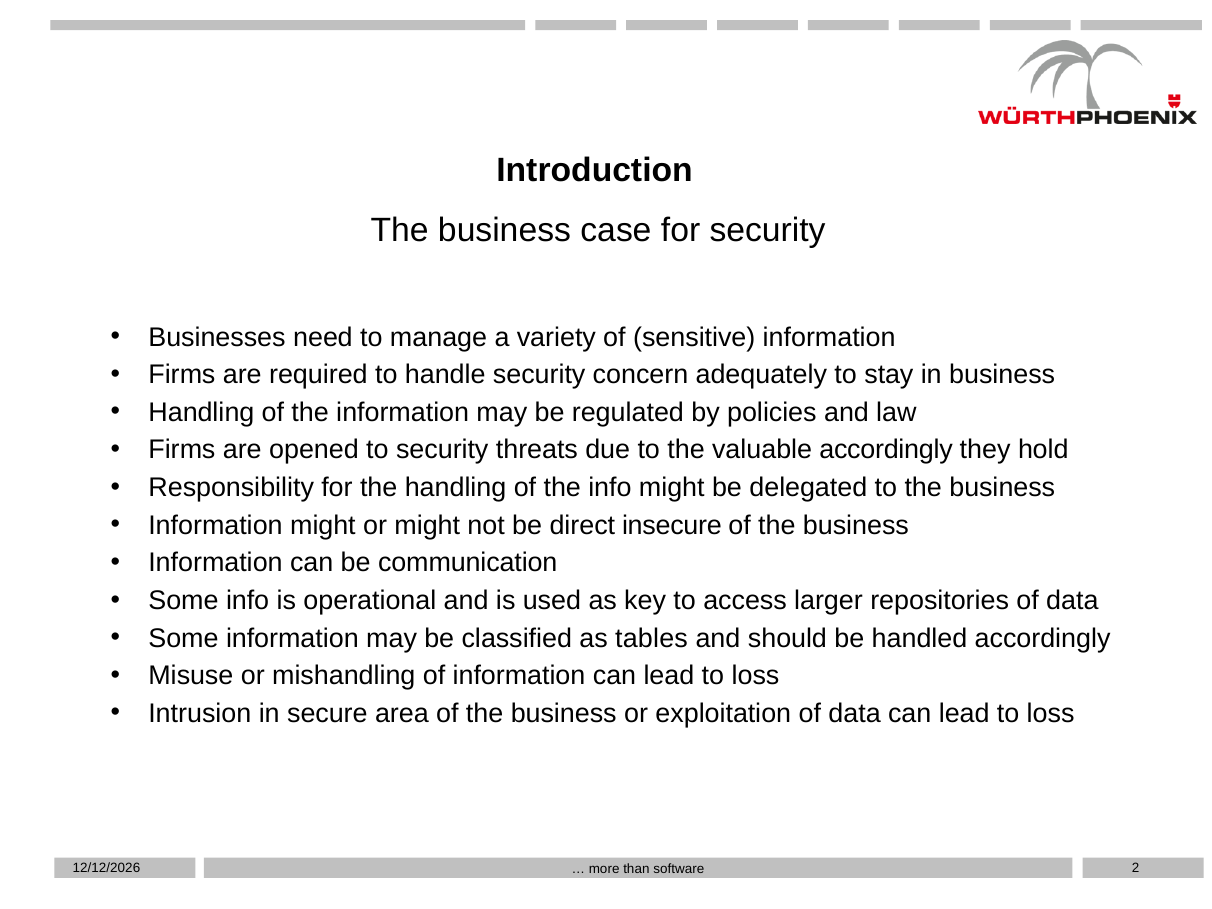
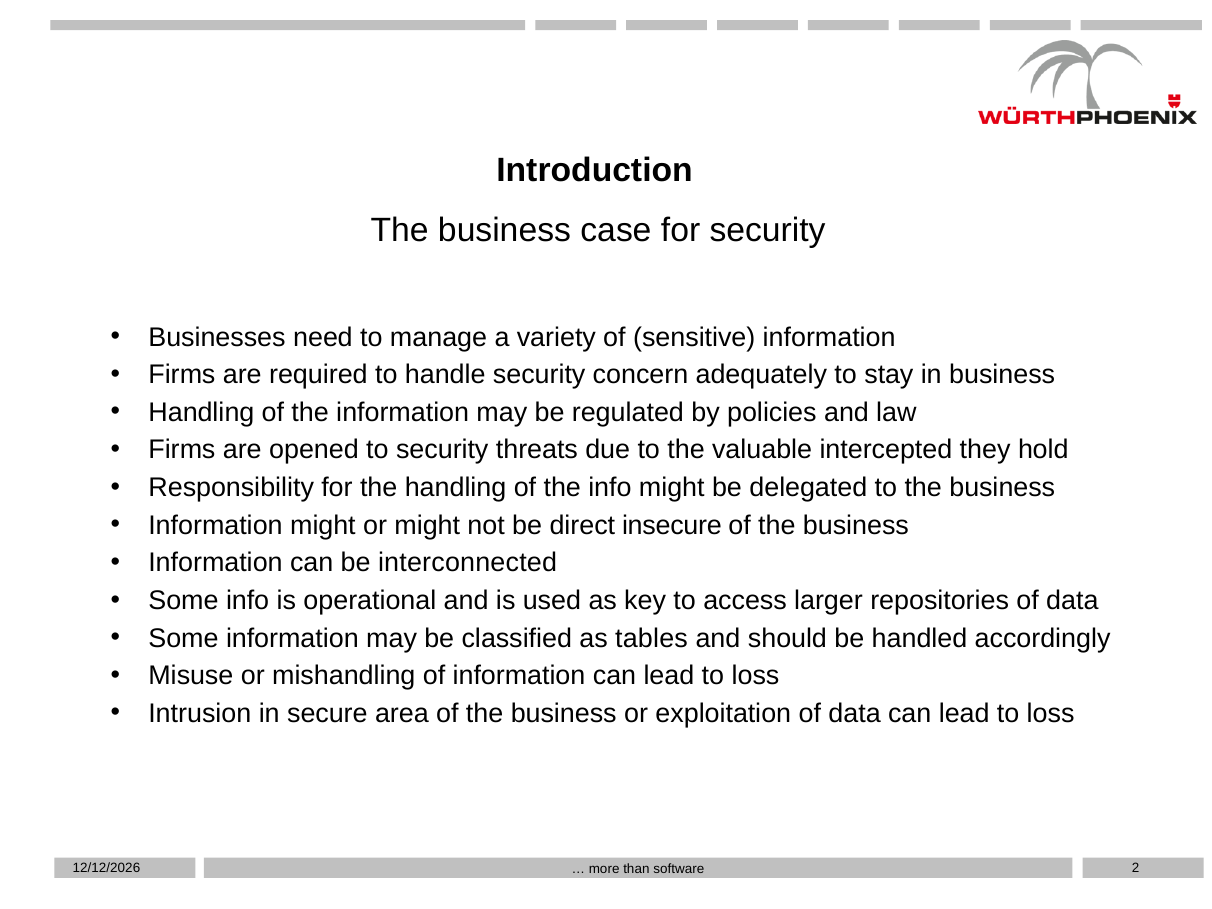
valuable accordingly: accordingly -> intercepted (886, 450)
communication: communication -> interconnected (468, 563)
